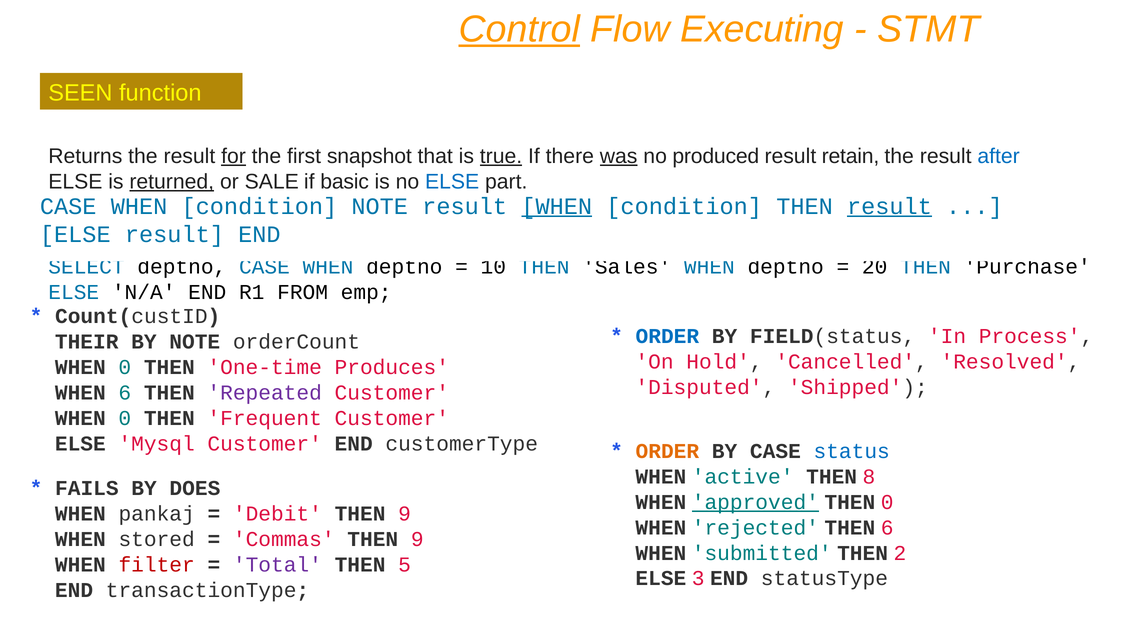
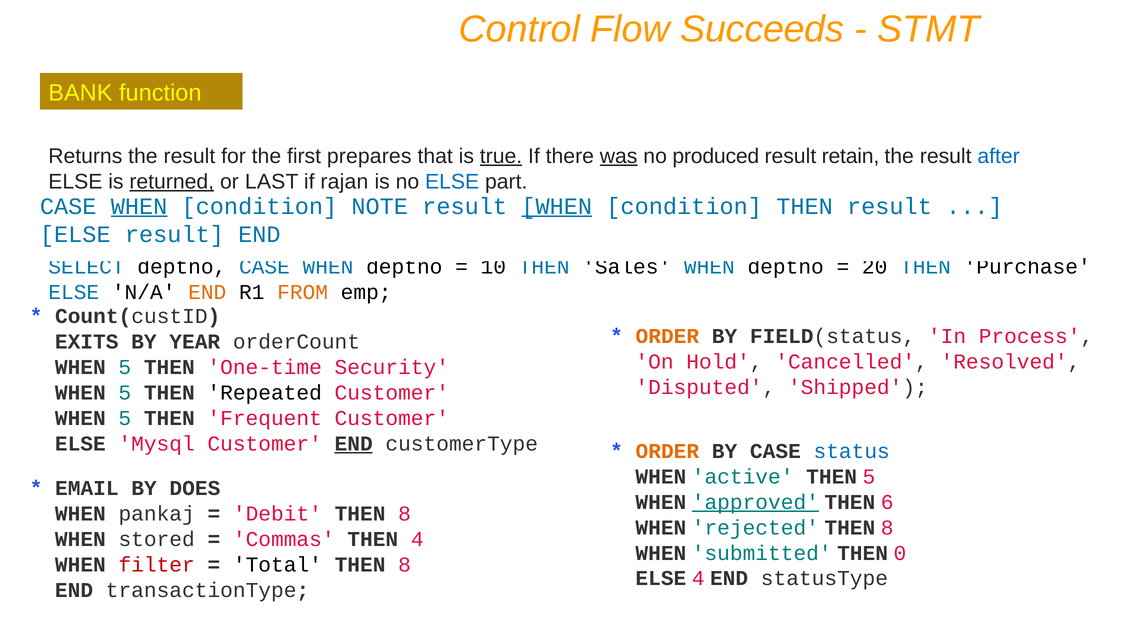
Control underline: present -> none (519, 29)
Executing: Executing -> Succeeds (762, 29)
SEEN: SEEN -> BANK (80, 93)
for underline: present -> none (233, 156)
snapshot: snapshot -> prepares (369, 156)
SALE: SALE -> LAST (272, 182)
basic: basic -> rajan (344, 182)
WHEN underline: none -> present (139, 206)
result underline: present -> none (889, 206)
END colour: black -> orange (207, 292)
FROM colour: black -> orange (303, 292)
ORDER colour: blue -> orange (667, 336)
THEIR: THEIR -> EXITS (87, 342)
BY NOTE: NOTE -> YEAR (195, 342)
0: 0 -> 5 (125, 367)
Produces: Produces -> Security (392, 367)
6: 6 -> 5 (125, 392)
Repeated colour: purple -> black (265, 392)
0: 0 -> 5 (125, 418)
END underline: none -> present (354, 443)
THEN 8: 8 -> 5 (869, 476)
FAILS: FAILS -> EMAIL (87, 488)
THEN 0: 0 -> 6 (887, 502)
Debit THEN 9: 9 -> 8 (405, 513)
rejected THEN 6: 6 -> 8 (887, 527)
9: 9 -> 4 (417, 539)
2: 2 -> 0 (900, 553)
Total colour: purple -> black (277, 564)
5: 5 -> 8 (405, 564)
ELSE 3: 3 -> 4 (698, 578)
